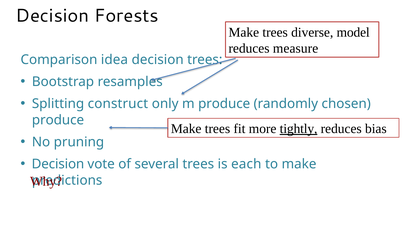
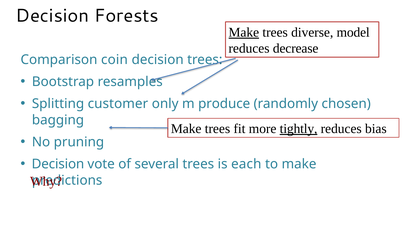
Make underline: none -> present (244, 32)
measure: measure -> decrease (296, 48)
idea: idea -> coin (114, 60)
construct: construct -> customer (118, 104)
produce: produce -> bagging (58, 120)
